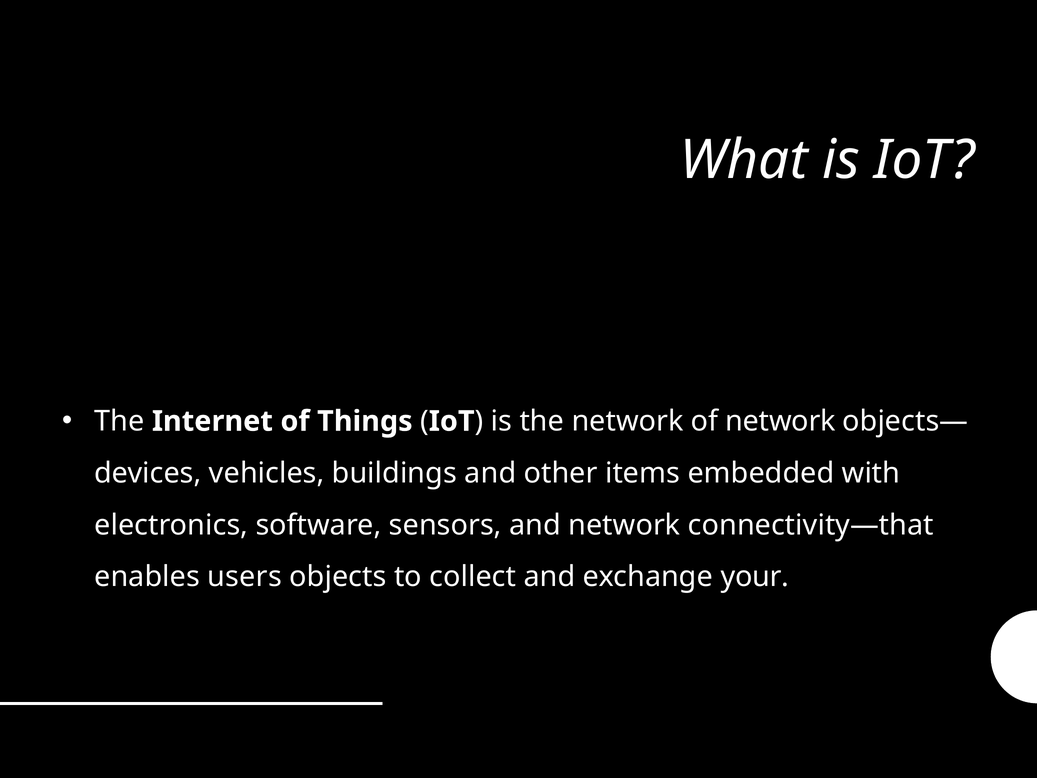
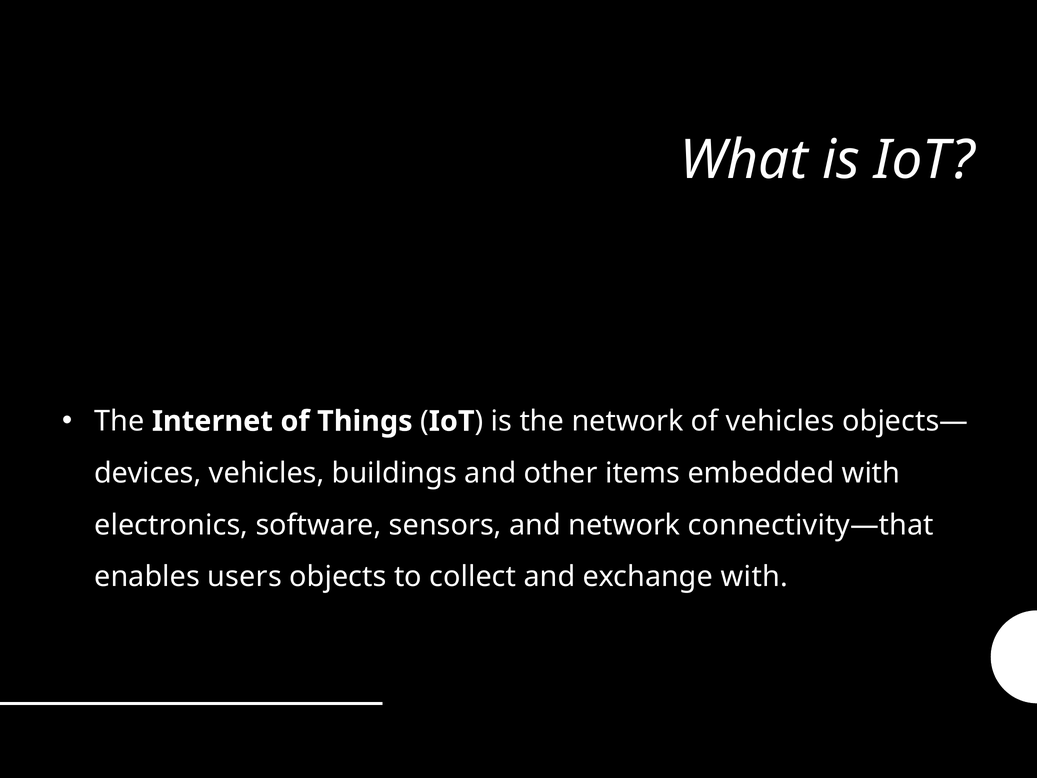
of network: network -> vehicles (780, 421)
exchange your: your -> with (755, 577)
